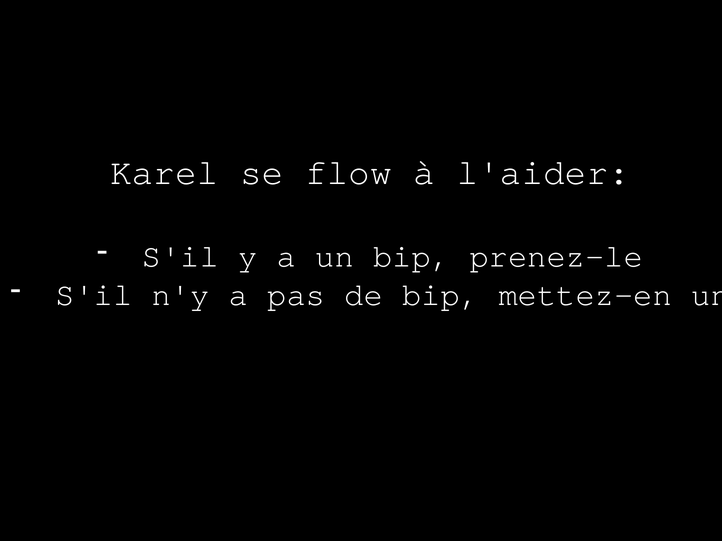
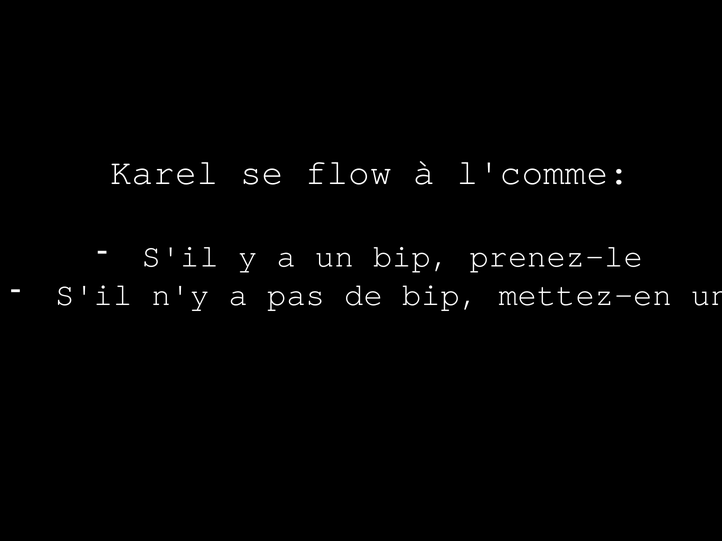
l'aider: l'aider -> l'comme (543, 172)
